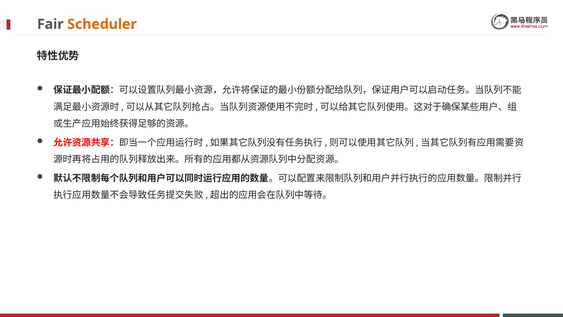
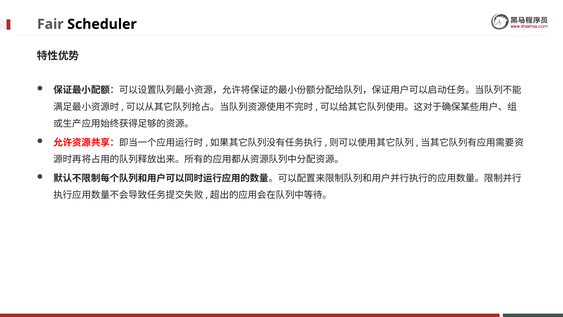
Scheduler colour: orange -> black (102, 24)
